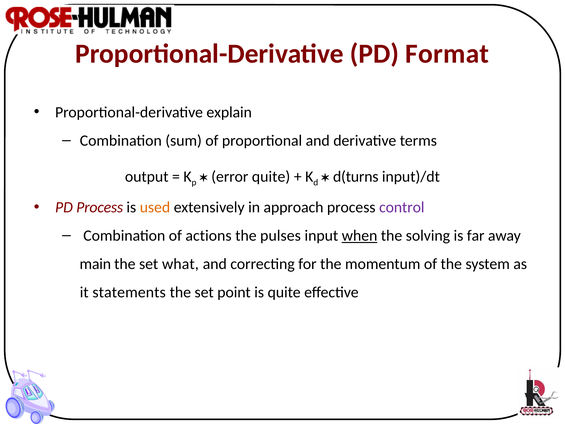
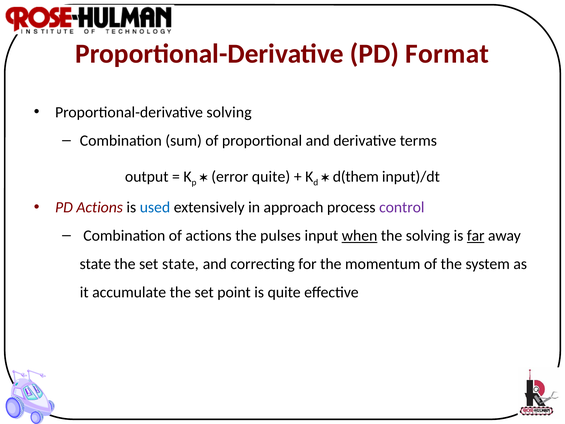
Proportional-derivative explain: explain -> solving (229, 112)
d(turns: d(turns -> d(them (356, 176)
PD Process: Process -> Actions (100, 207)
used colour: orange -> blue (155, 207)
far underline: none -> present (476, 236)
main: main -> state (95, 264)
set what: what -> state (180, 264)
statements: statements -> accumulate (129, 292)
